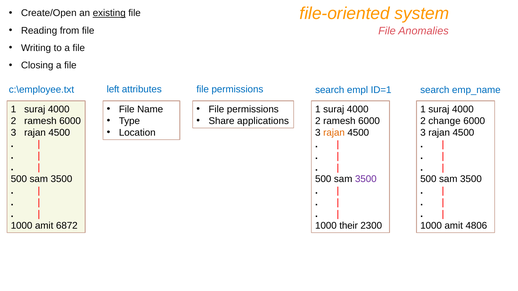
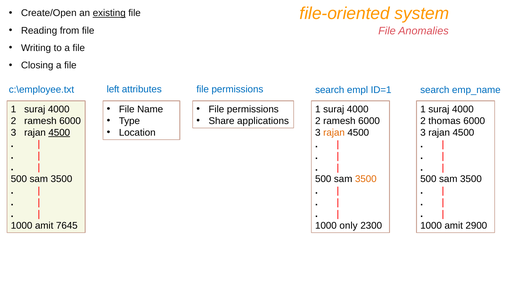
change: change -> thomas (444, 121)
4500 underline: none -> present (59, 133)
3500 colour: purple -> orange (366, 179)
6872: 6872 -> 7645 (67, 226)
their: their -> only (349, 226)
4806: 4806 -> 2900 (476, 226)
